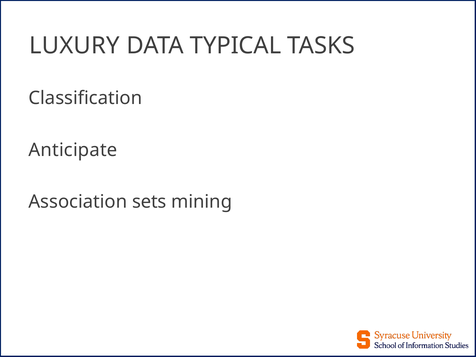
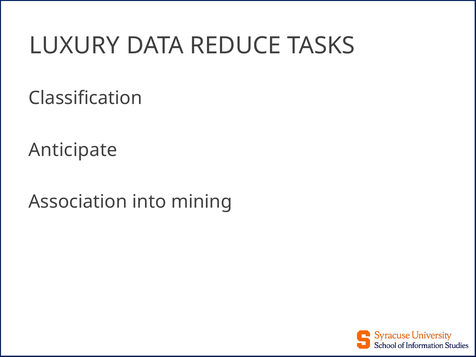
TYPICAL: TYPICAL -> REDUCE (235, 46)
sets: sets -> into (149, 202)
